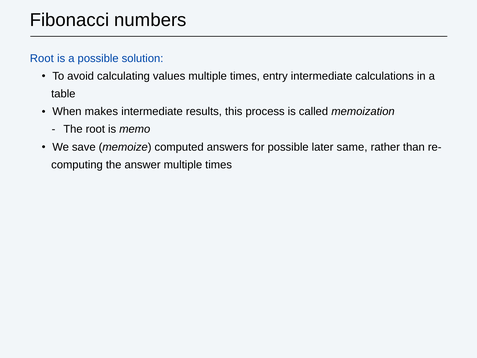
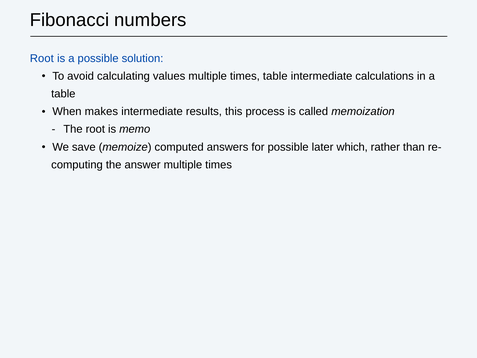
times entry: entry -> table (275, 76)
same: same -> which (352, 147)
